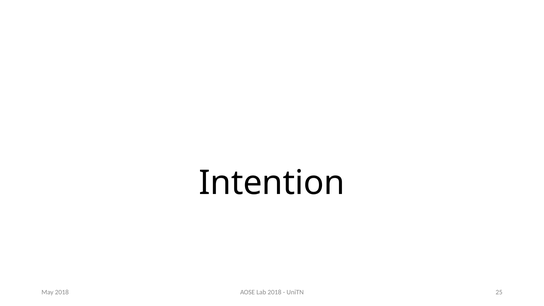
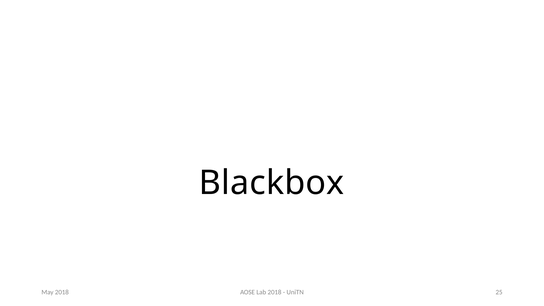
Intention: Intention -> Blackbox (272, 183)
